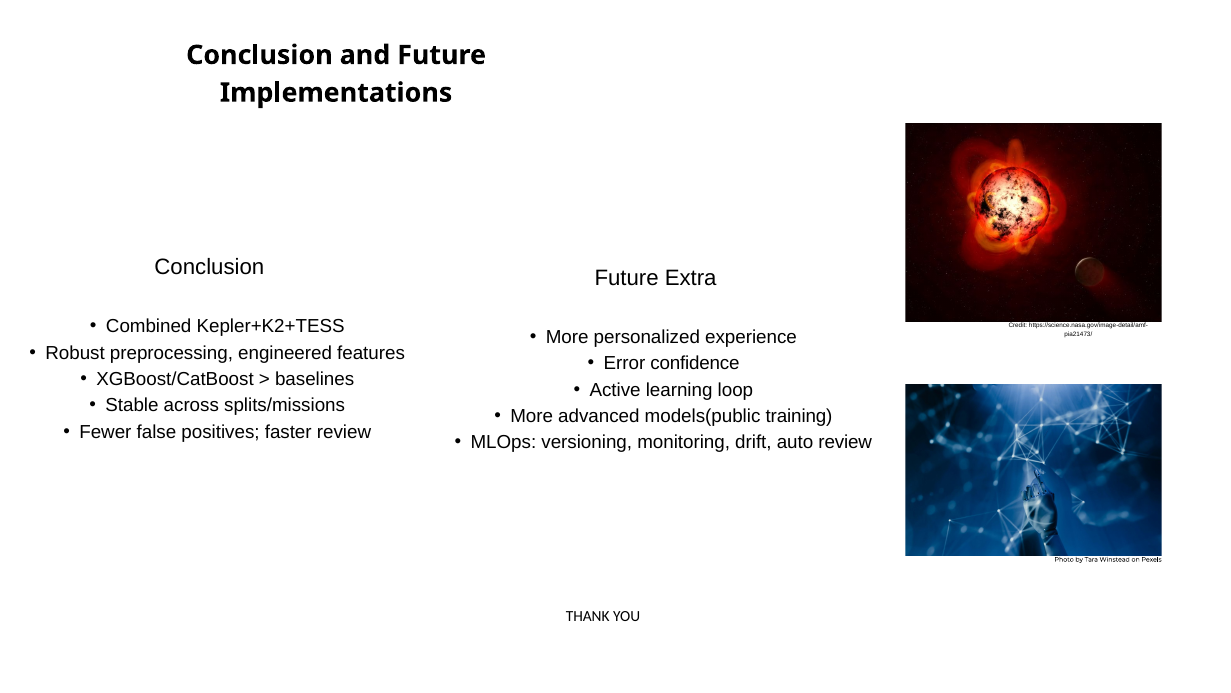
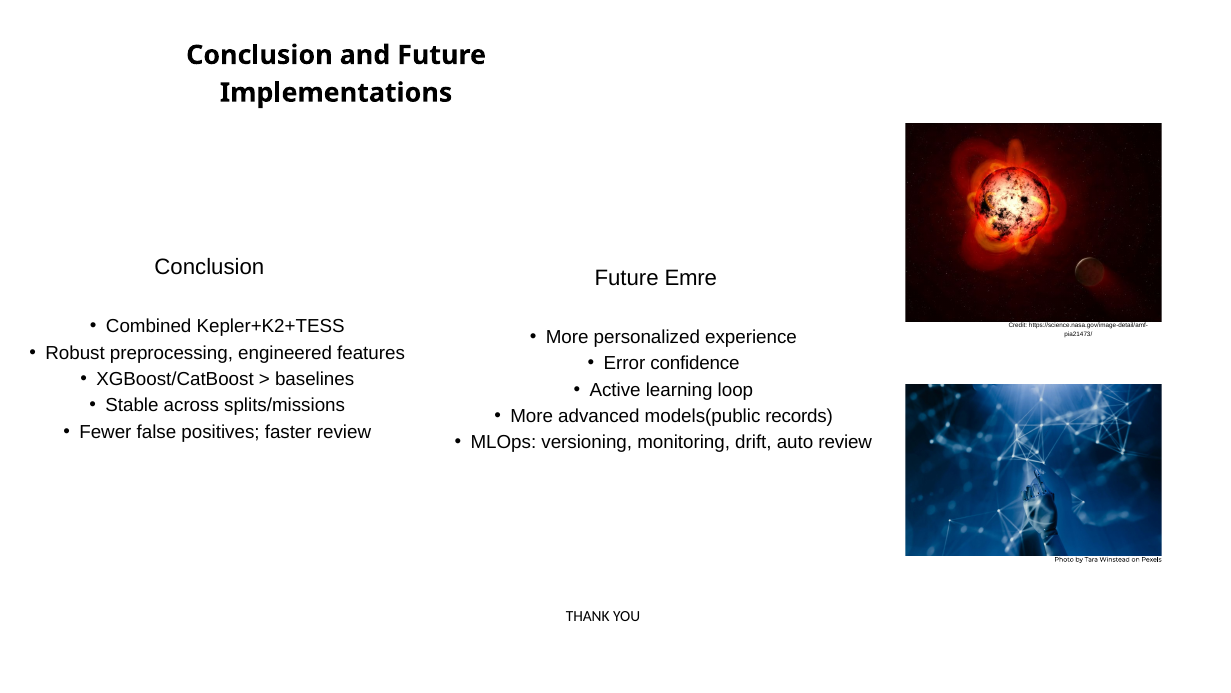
Extra: Extra -> Emre (691, 278)
training: training -> records (799, 416)
